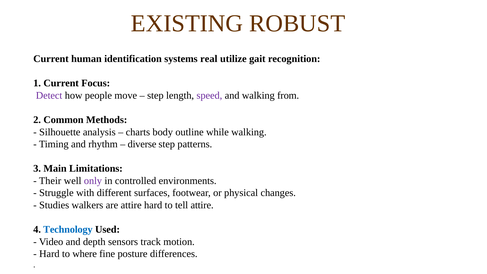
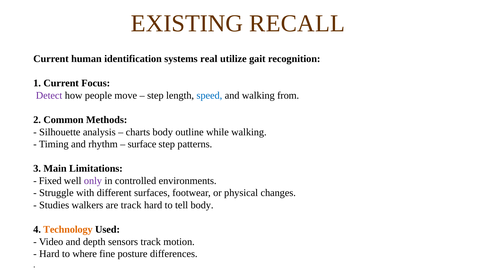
ROBUST: ROBUST -> RECALL (297, 23)
speed colour: purple -> blue (209, 95)
diverse: diverse -> surface (142, 144)
Their: Their -> Fixed (50, 181)
are attire: attire -> track (131, 205)
tell attire: attire -> body (202, 205)
Technology colour: blue -> orange (68, 229)
